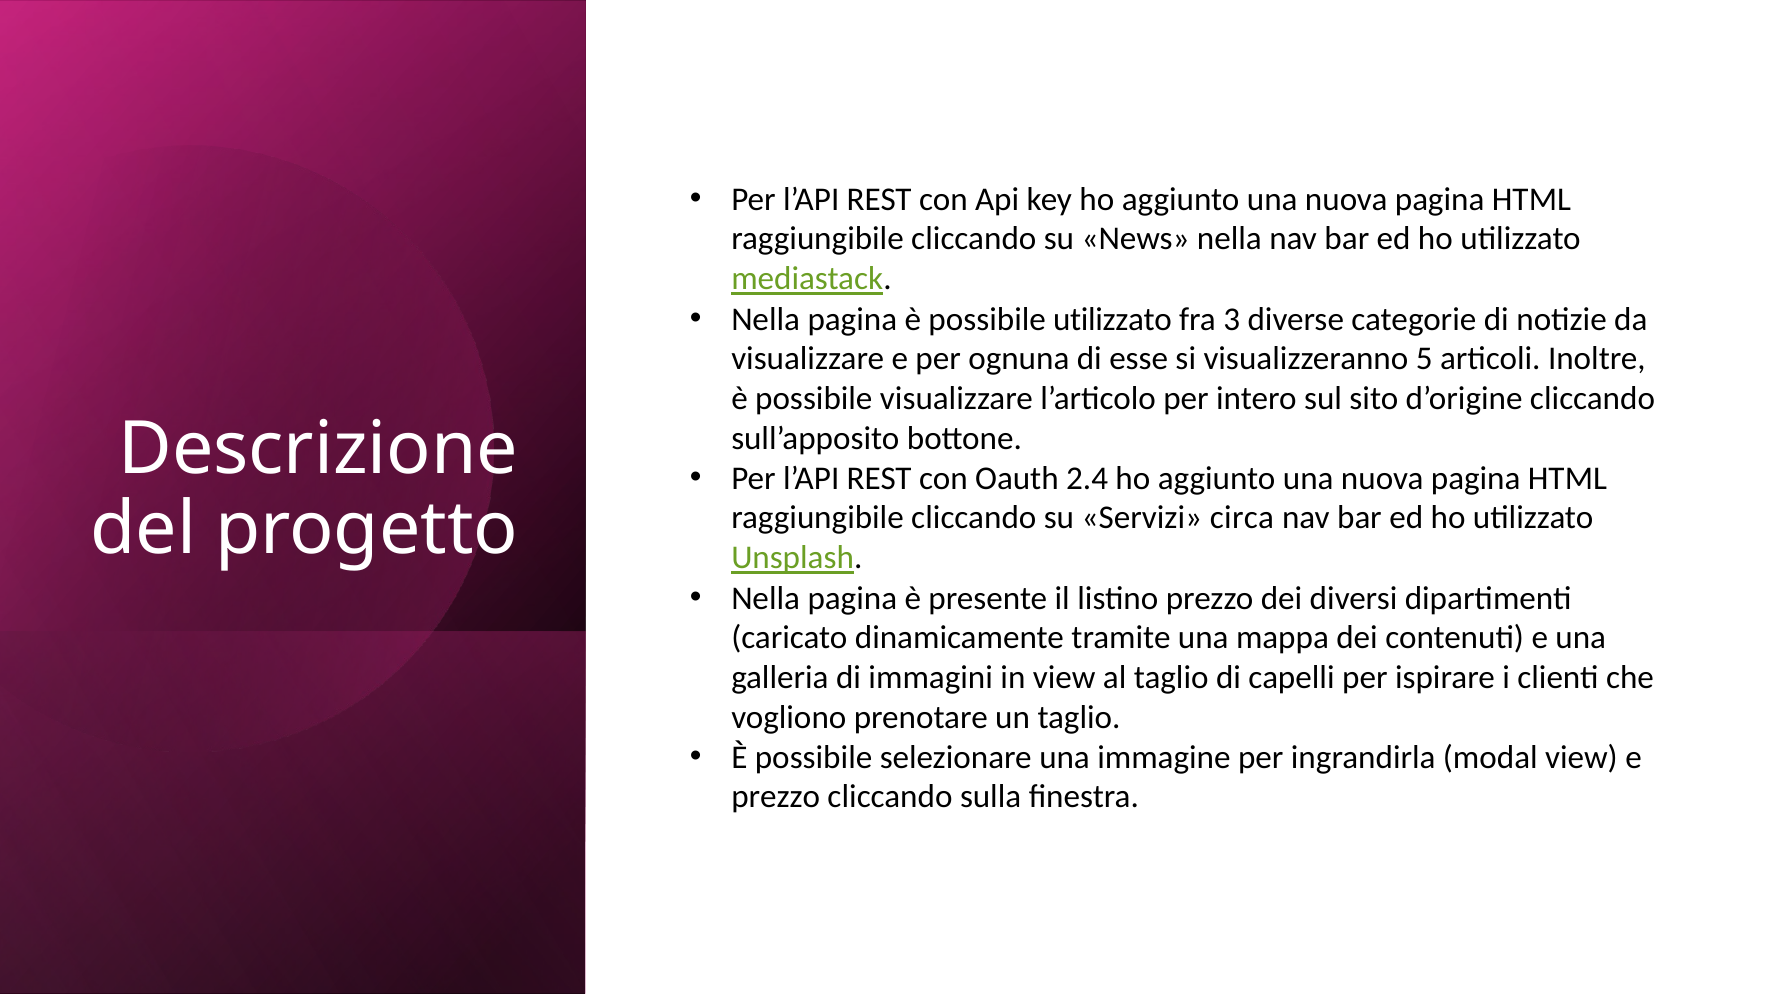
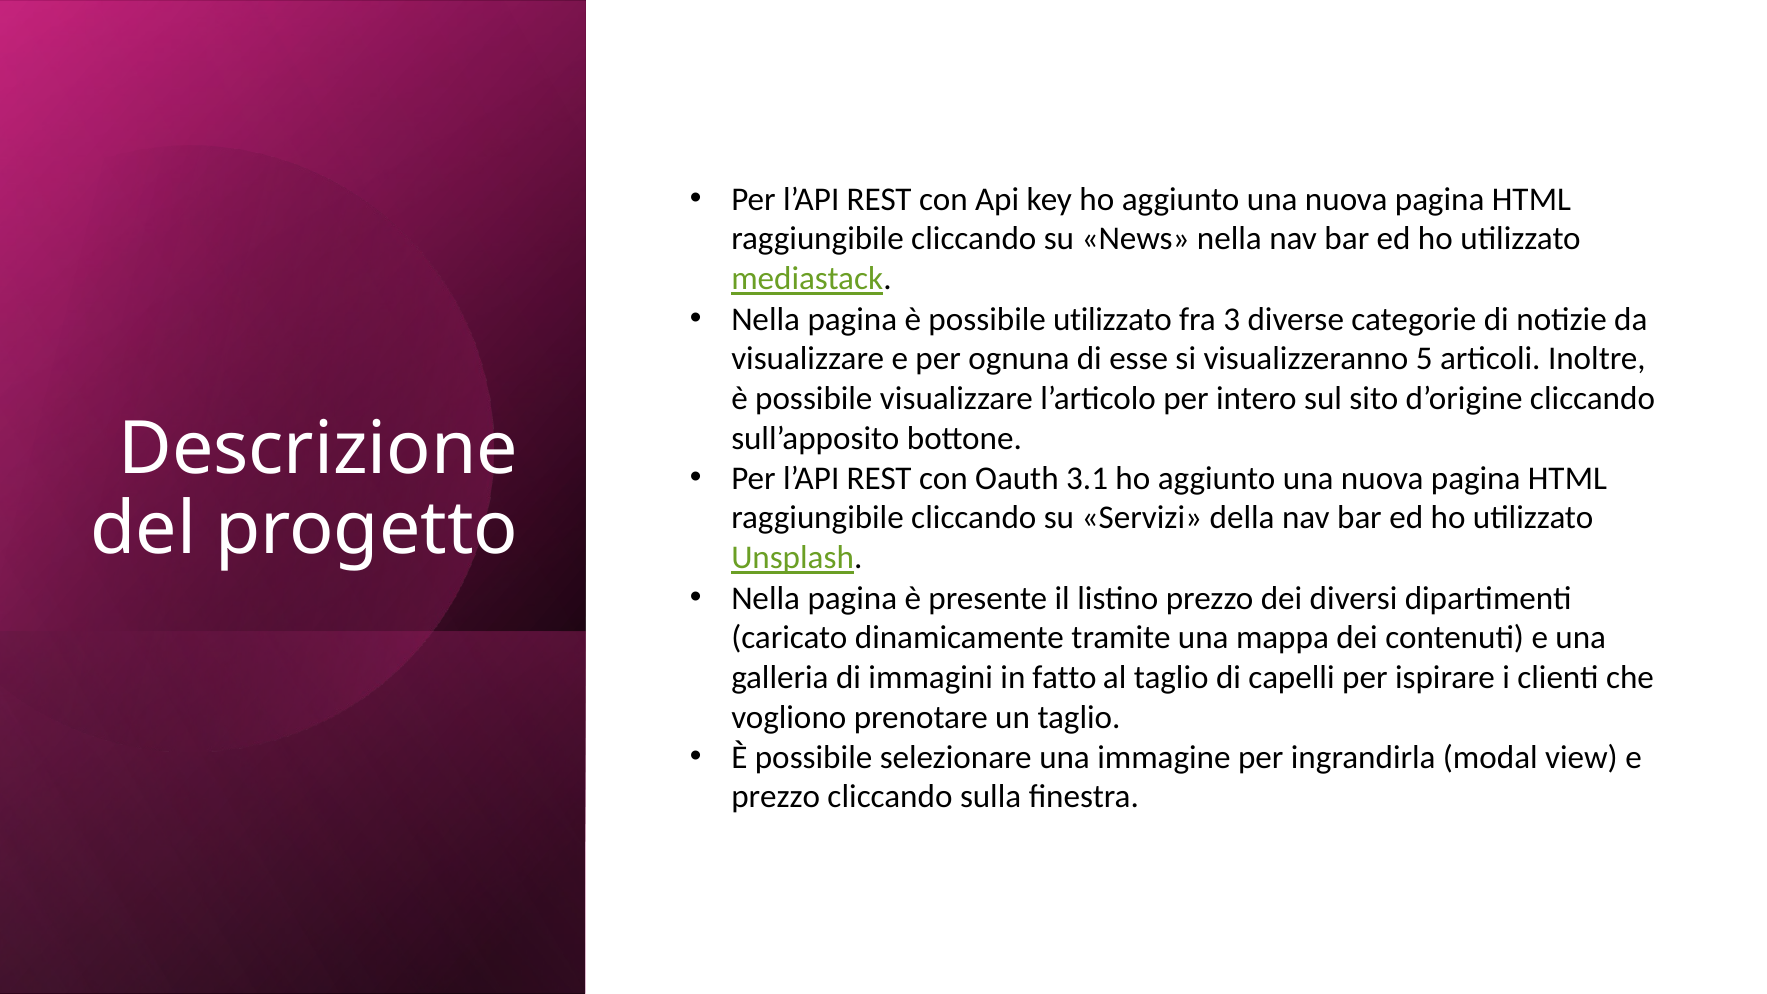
2.4: 2.4 -> 3.1 (1087, 478)
circa: circa -> della (1242, 518)
in view: view -> fatto (1064, 678)
